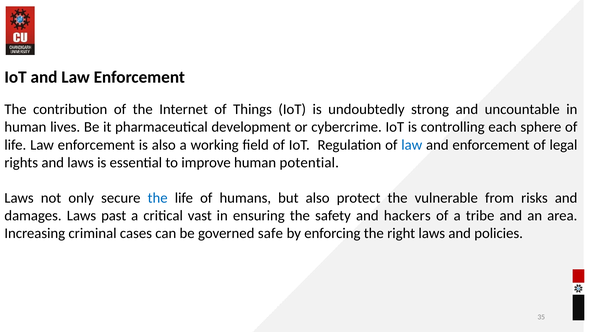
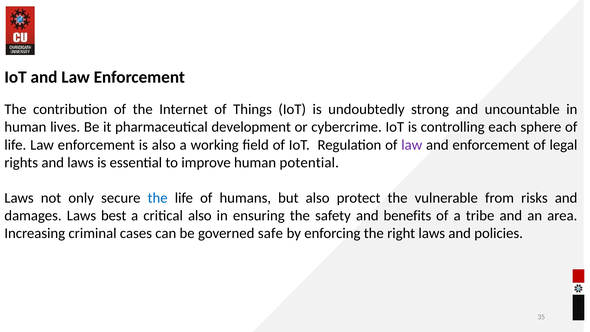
law colour: blue -> purple (412, 145)
past: past -> best (114, 216)
critical vast: vast -> also (200, 216)
hackers: hackers -> benefits (407, 216)
